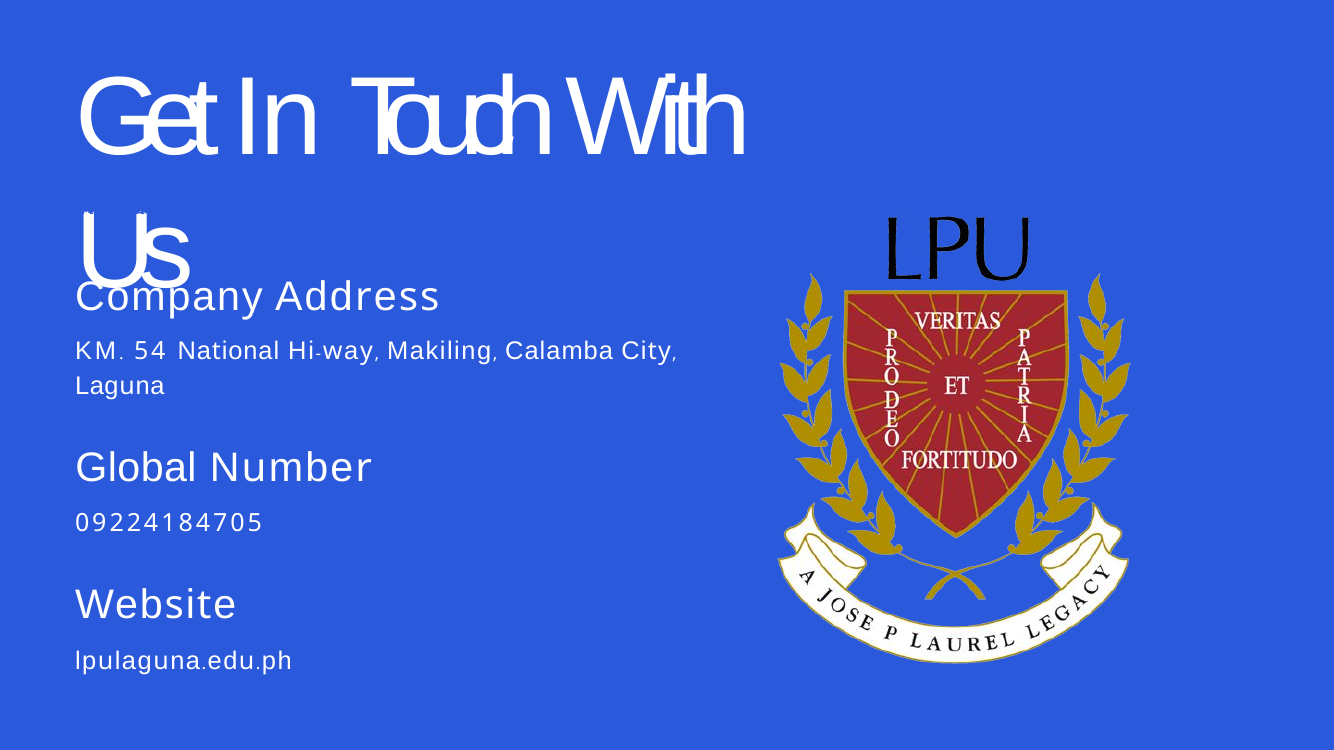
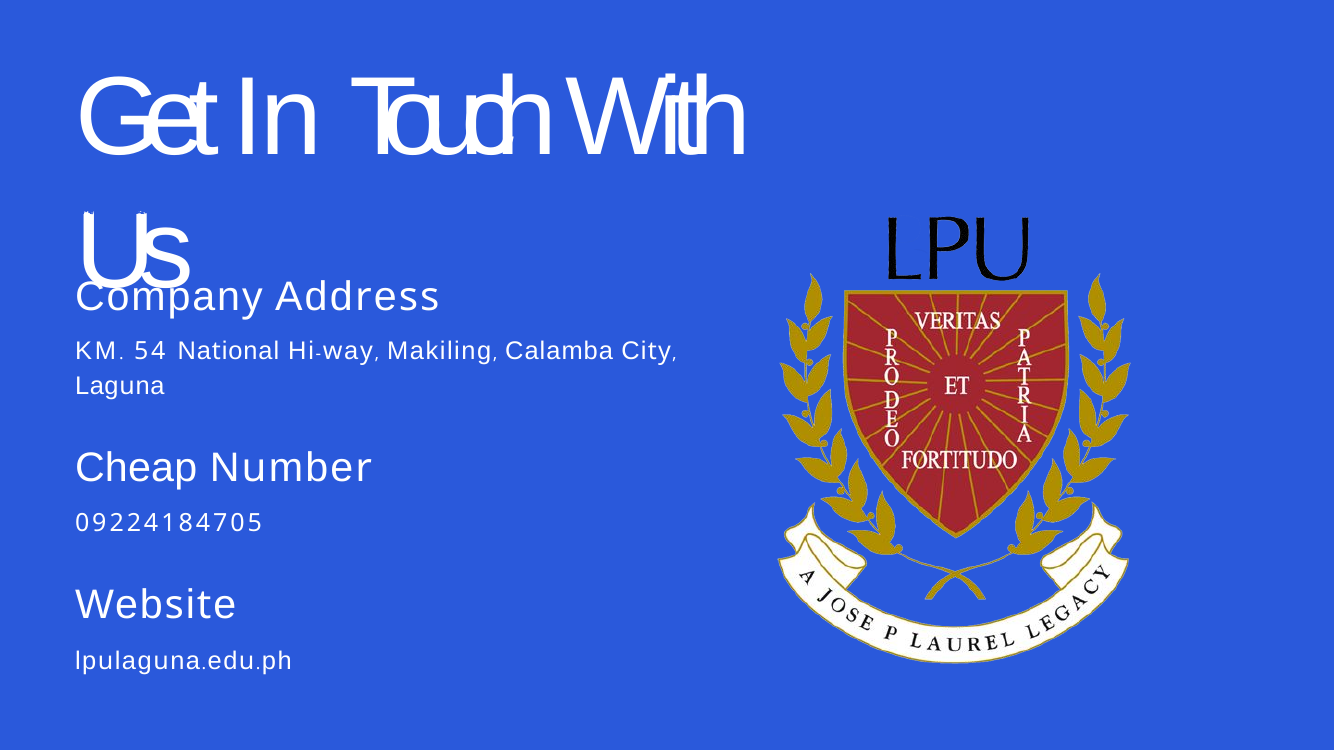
Global: Global -> Cheap (136, 468)
